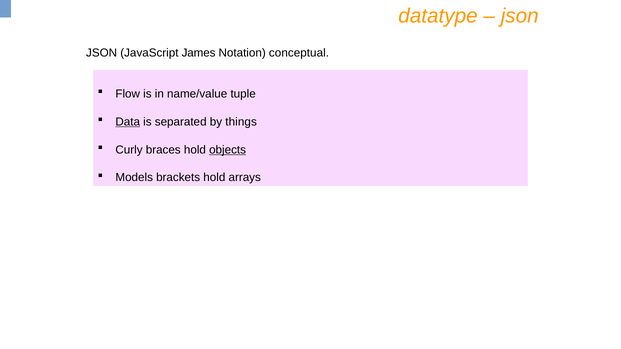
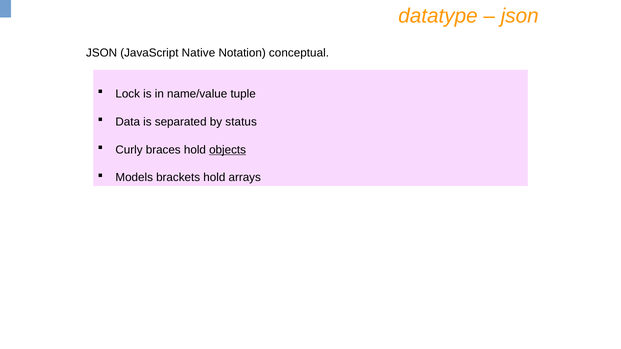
James: James -> Native (198, 53)
Flow: Flow -> Lock (128, 94)
Data underline: present -> none (128, 122)
things: things -> status (241, 122)
